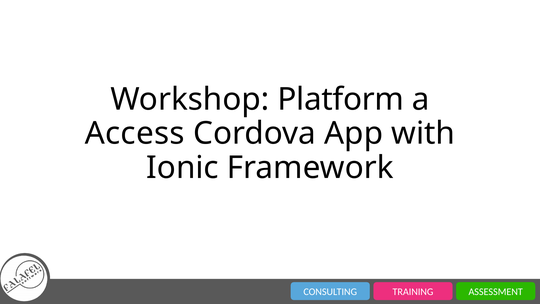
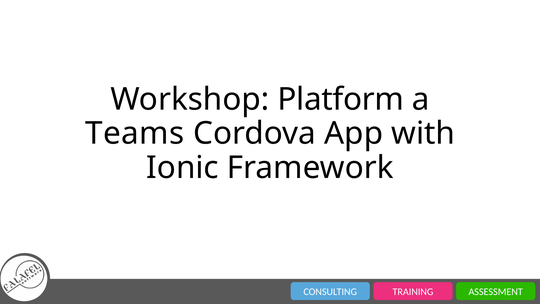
Access: Access -> Teams (135, 133)
